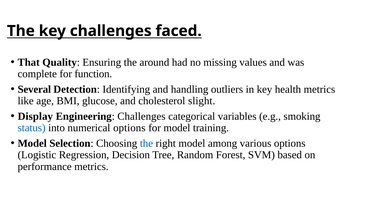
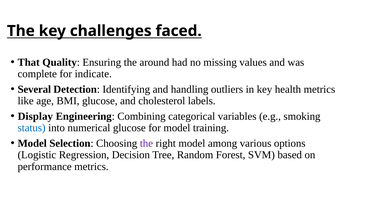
function: function -> indicate (93, 74)
slight: slight -> labels (202, 101)
Engineering Challenges: Challenges -> Combining (142, 116)
numerical options: options -> glucose (129, 128)
the colour: blue -> purple (146, 143)
